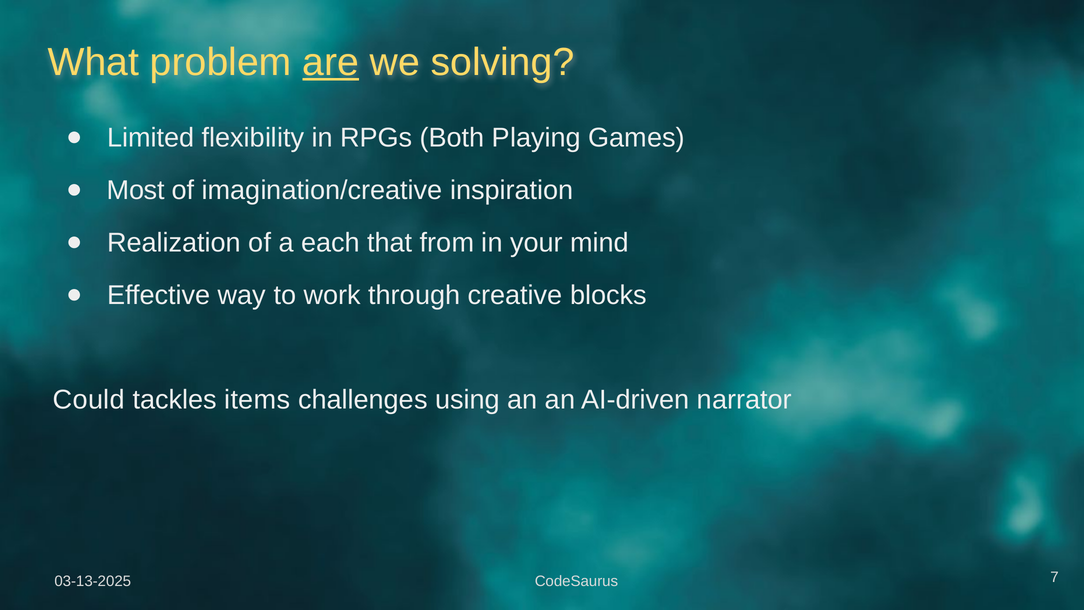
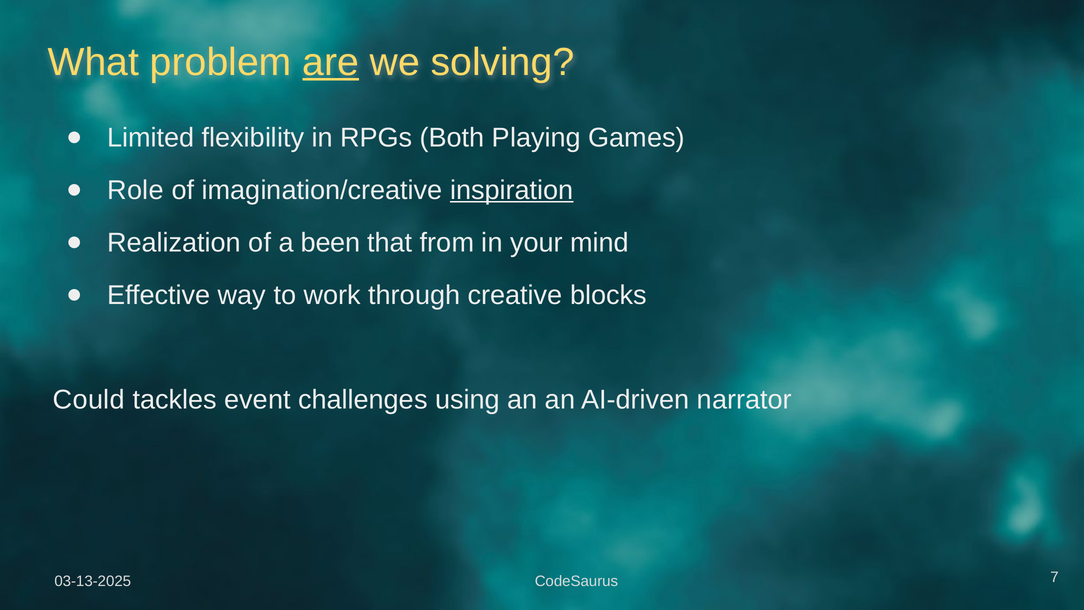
Most: Most -> Role (136, 190)
inspiration underline: none -> present (512, 190)
each: each -> been (331, 243)
items: items -> event (257, 400)
